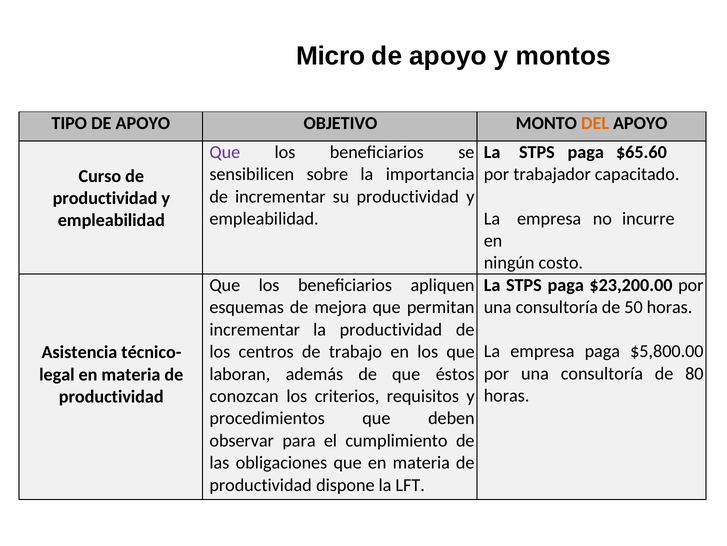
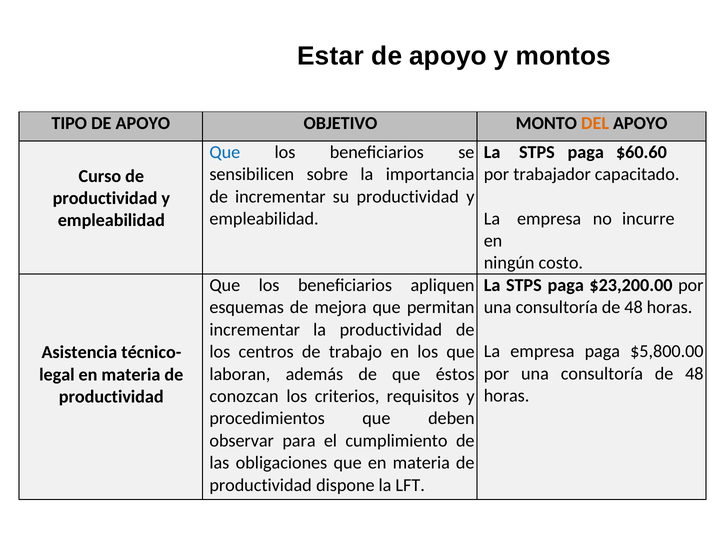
Micro: Micro -> Estar (331, 56)
Que colour: purple -> blue (225, 152)
$65.60: $65.60 -> $60.60 (641, 152)
50: 50 -> 48 (634, 307)
80: 80 -> 48 (694, 373)
